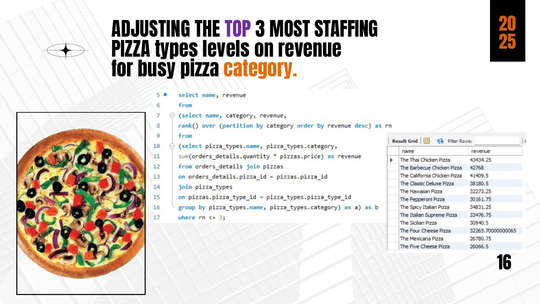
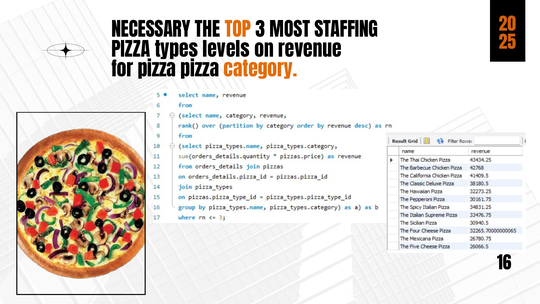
ADJUSTING: ADJUSTING -> NECESSARY (151, 31)
TOP colour: purple -> orange (238, 31)
for busy: busy -> pizza (157, 70)
